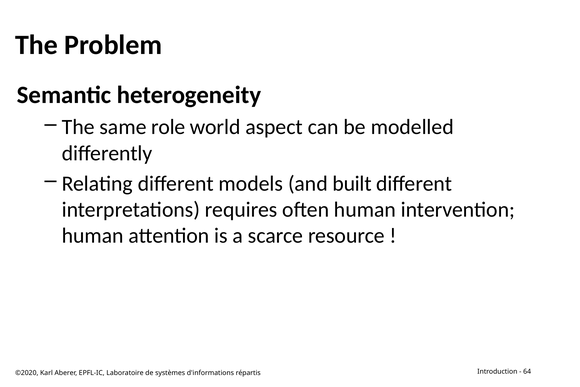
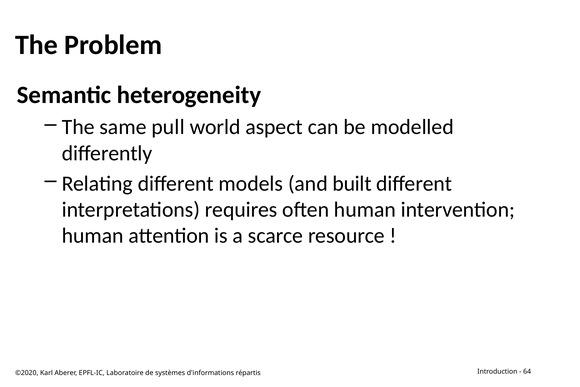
role: role -> pull (168, 127)
